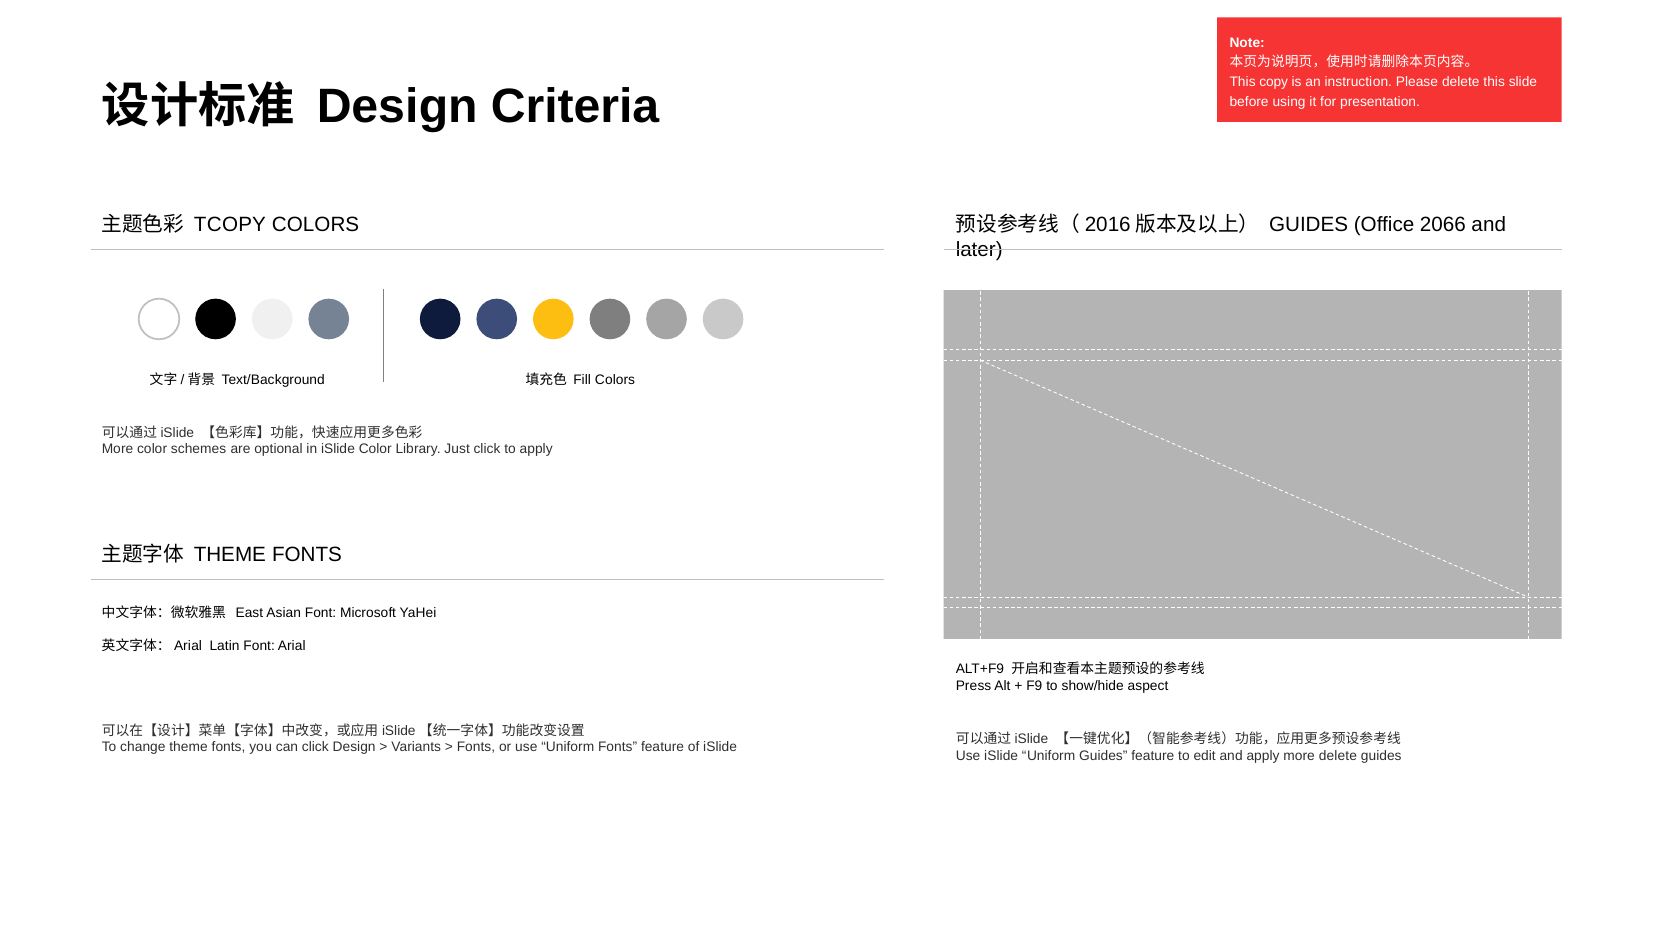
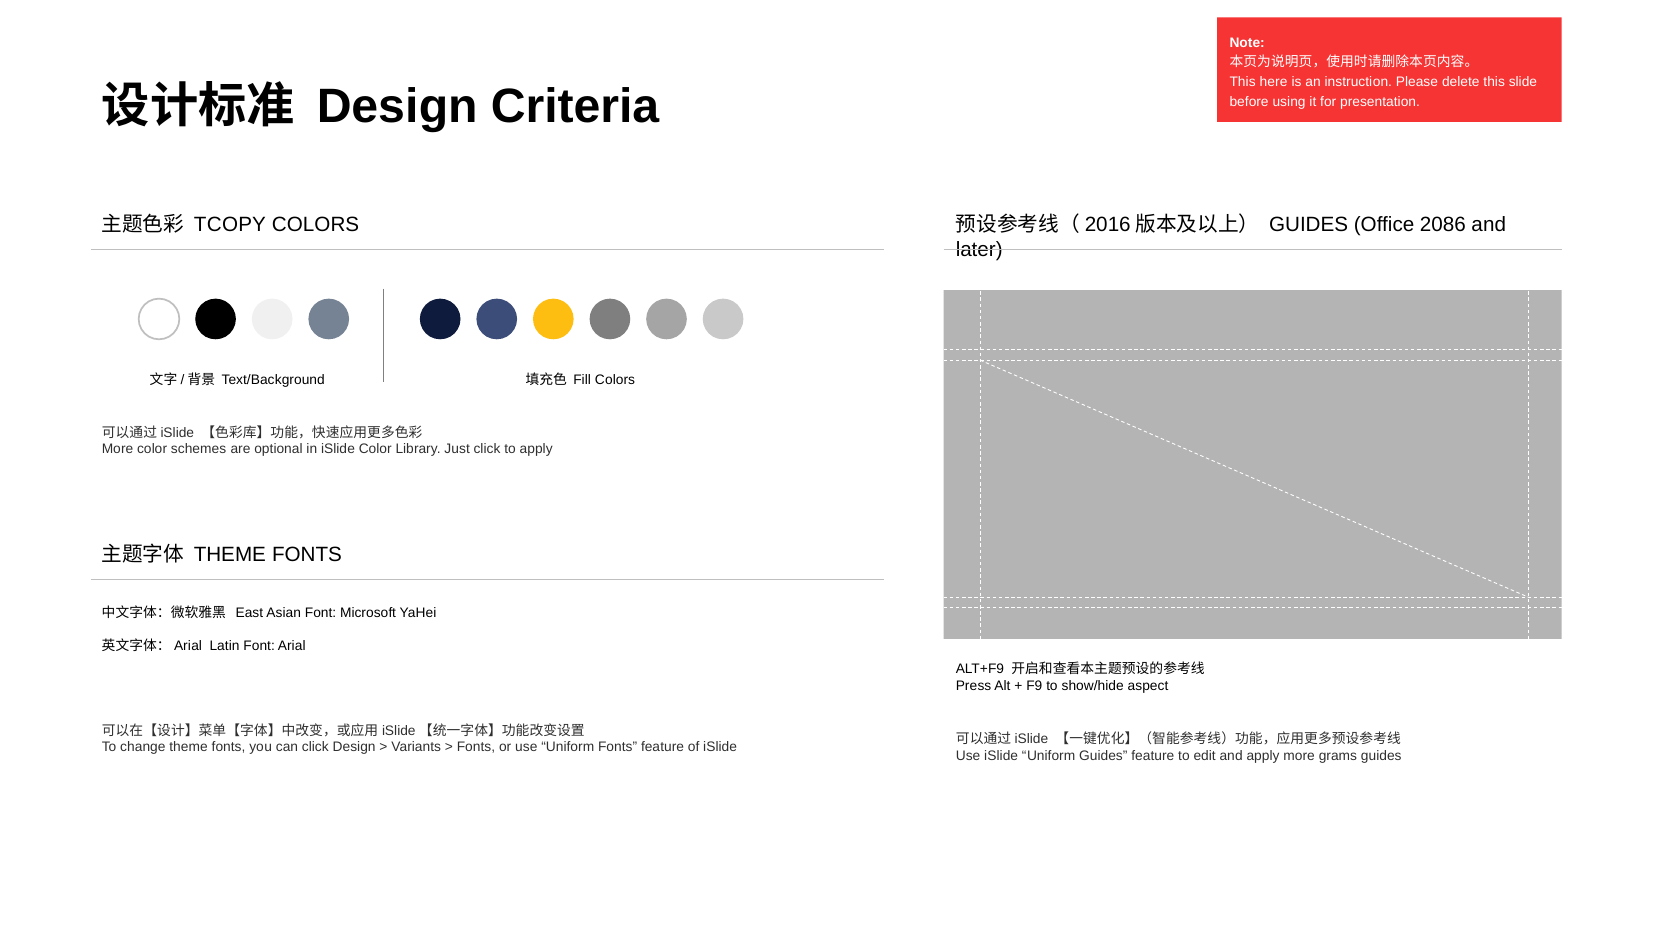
This copy: copy -> here (1274, 82)
2066: 2066 -> 2086 (1443, 225)
more delete: delete -> grams (1338, 755)
